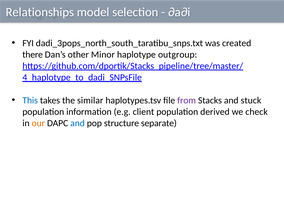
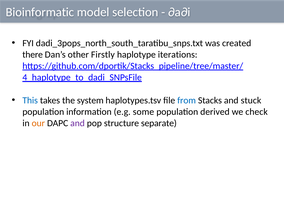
Relationships: Relationships -> Bioinformatic (40, 12)
Minor: Minor -> Firstly (103, 55)
outgroup: outgroup -> iterations (178, 55)
similar: similar -> system (90, 100)
from colour: purple -> blue (187, 100)
client: client -> some (143, 112)
and colour: blue -> purple (78, 123)
